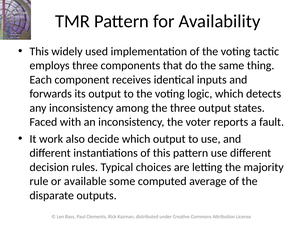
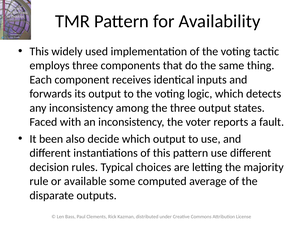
work: work -> been (51, 139)
